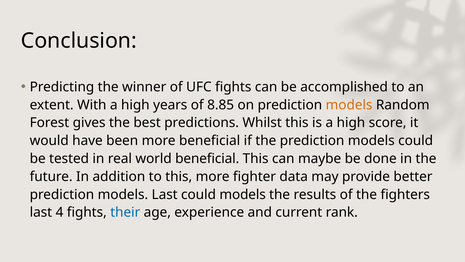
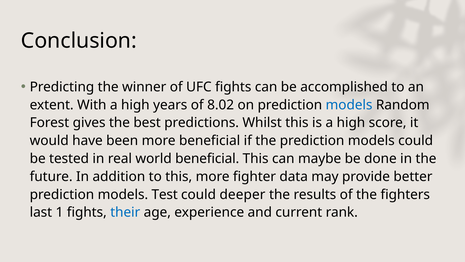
8.85: 8.85 -> 8.02 (221, 105)
models colour: orange -> blue (349, 105)
models Last: Last -> Test (165, 194)
could models: models -> deeper (242, 194)
4: 4 -> 1 (60, 212)
